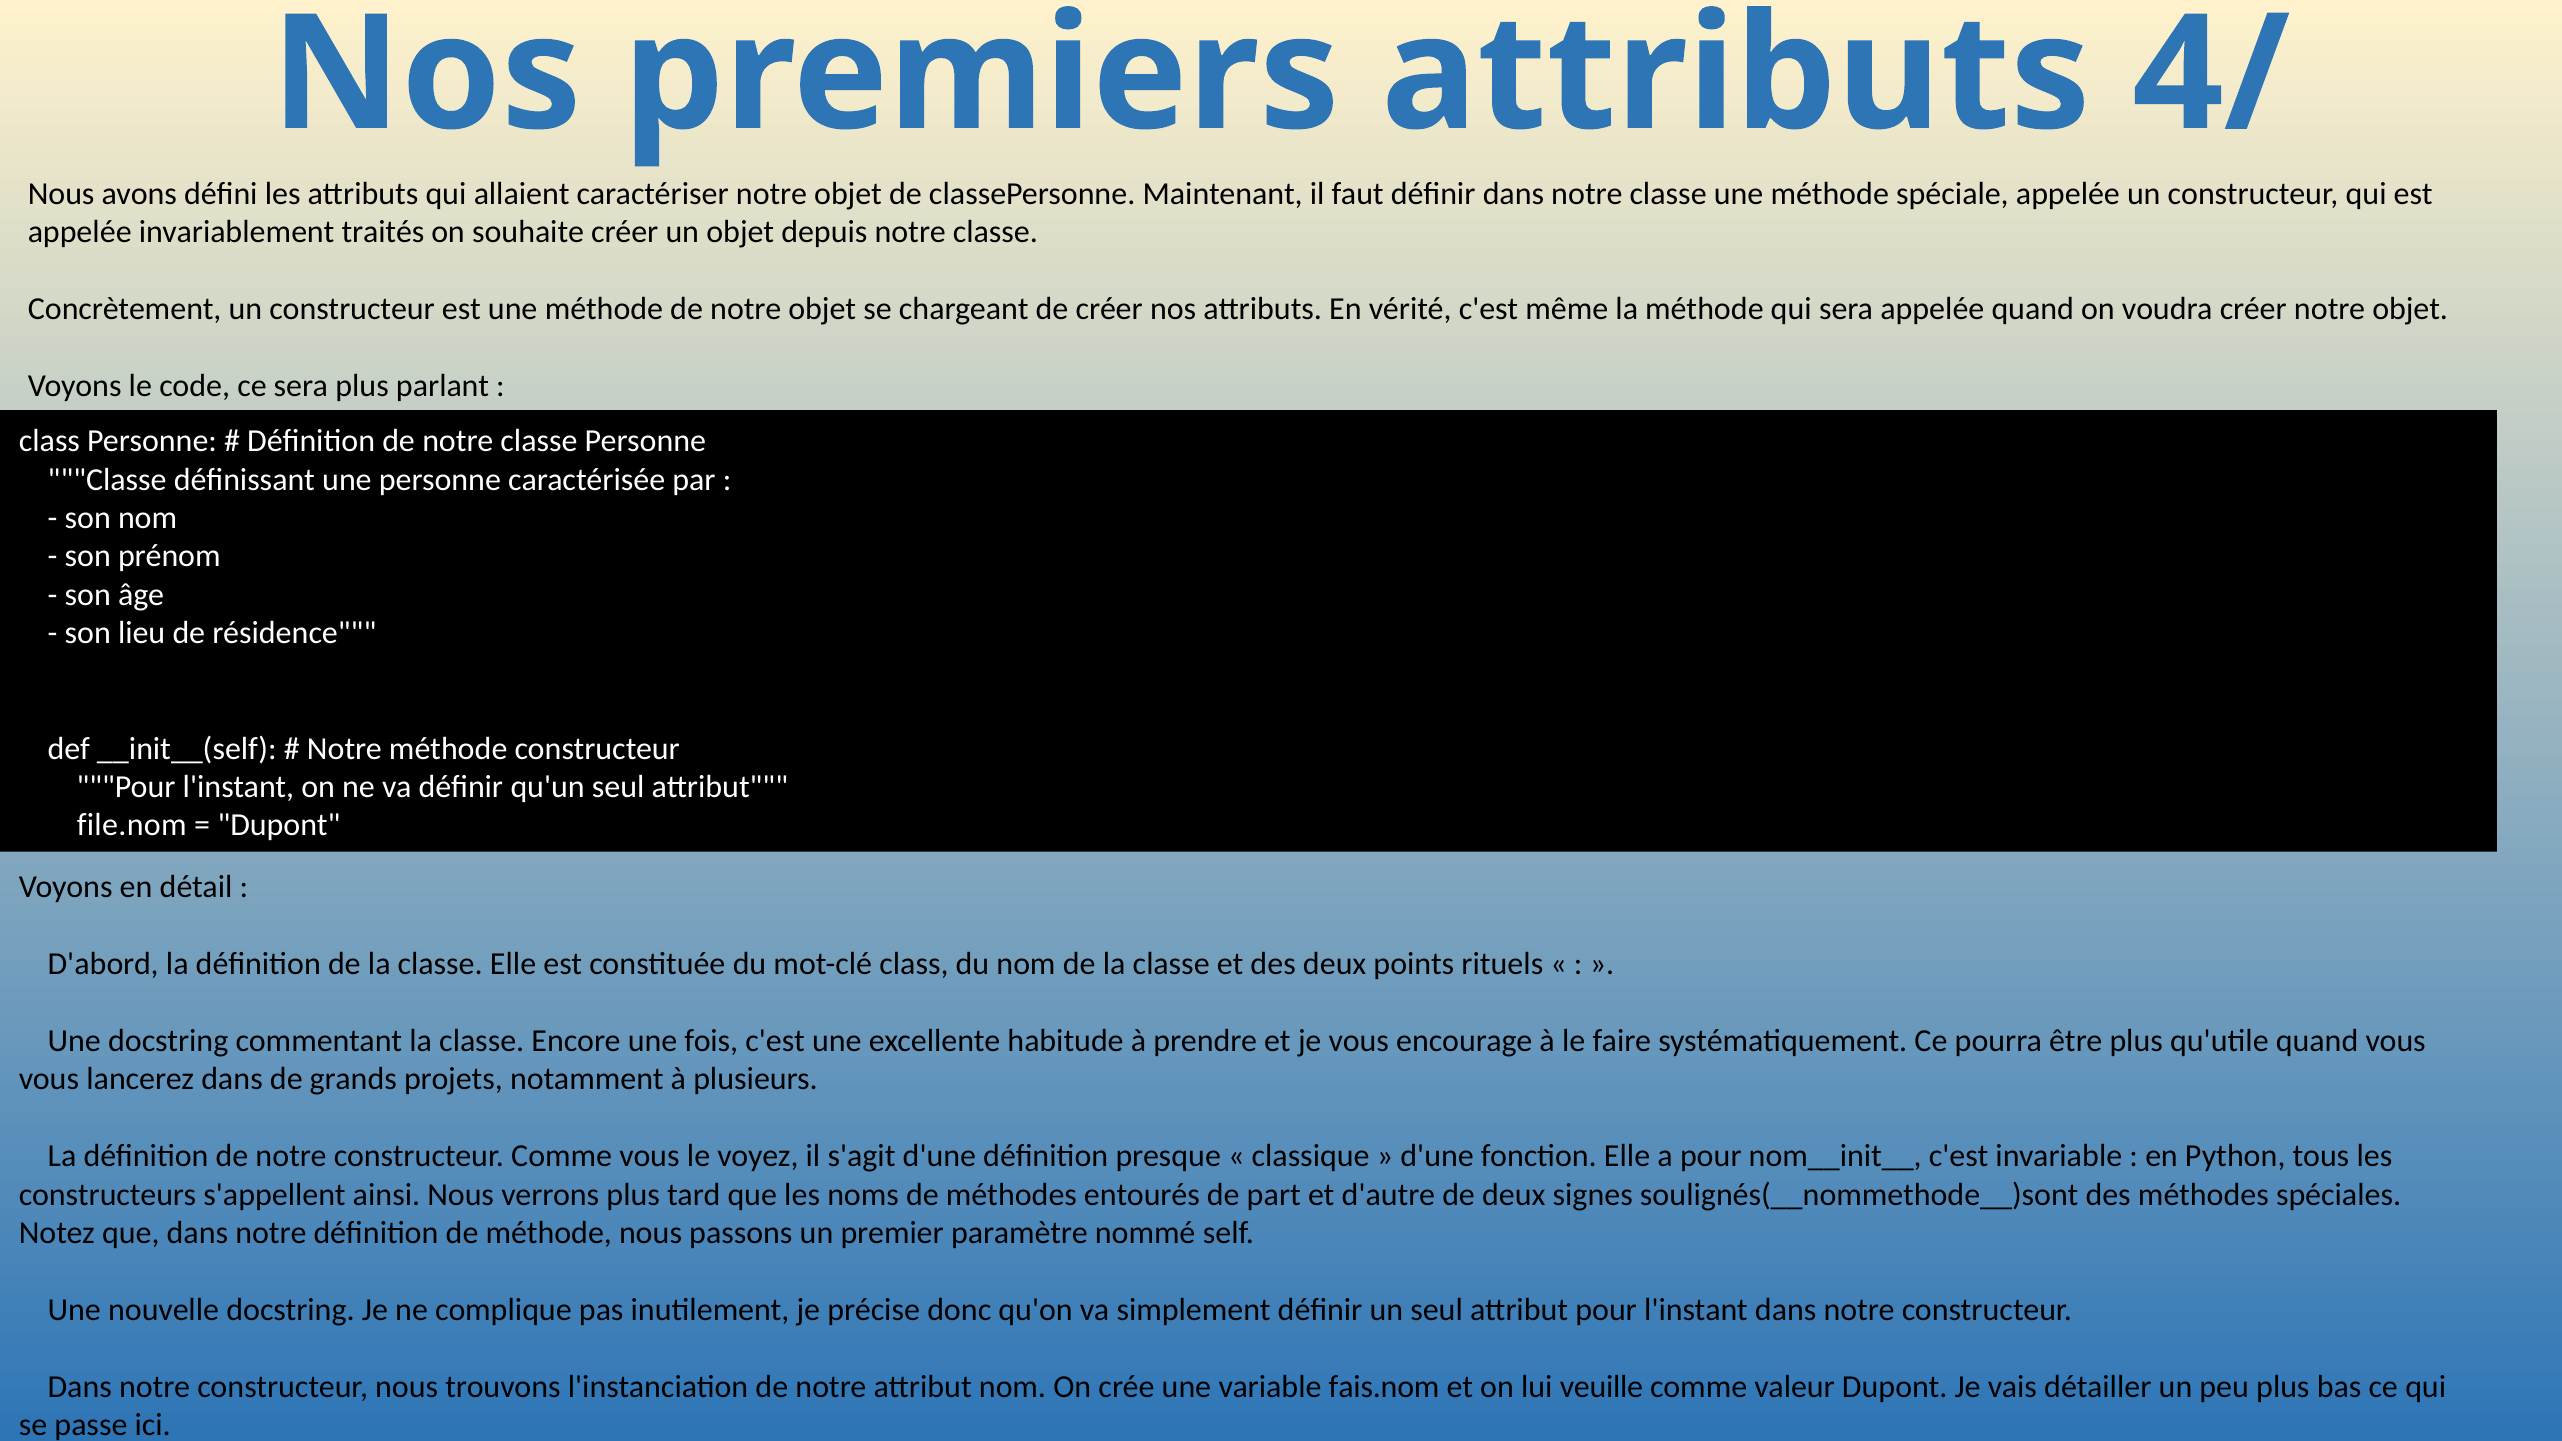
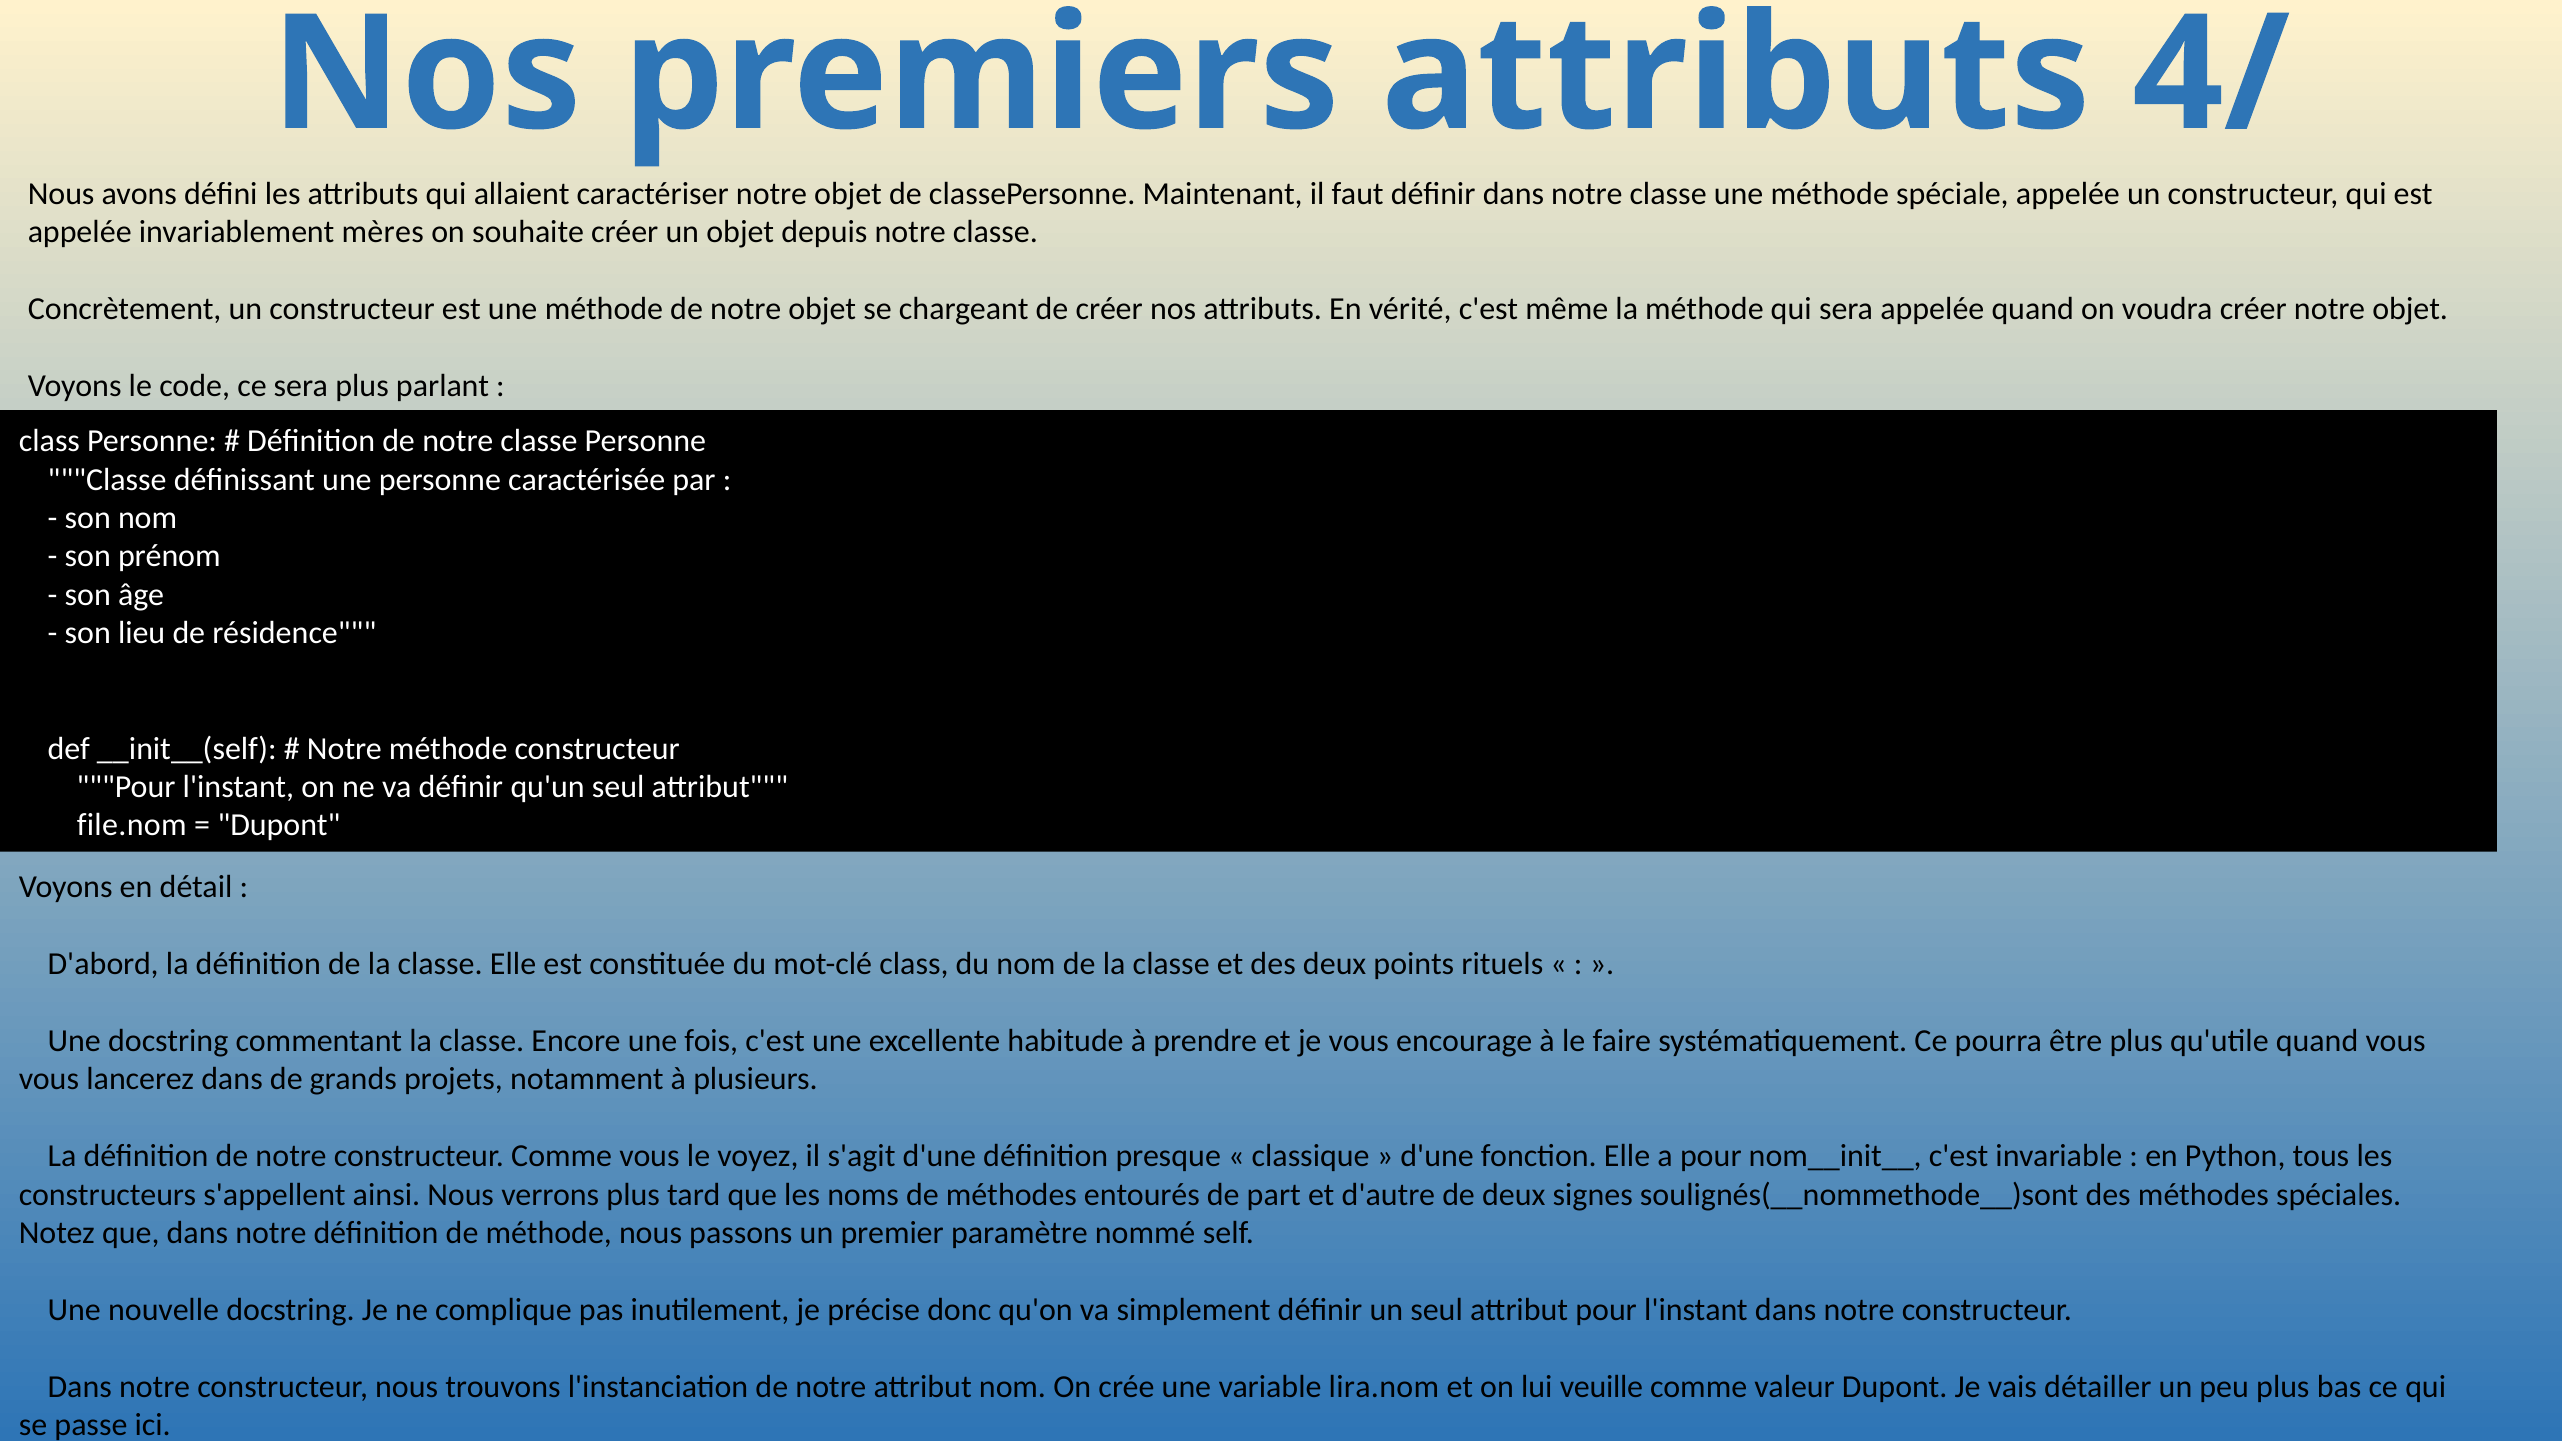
traités: traités -> mères (383, 232)
fais.nom: fais.nom -> lira.nom (1384, 1387)
